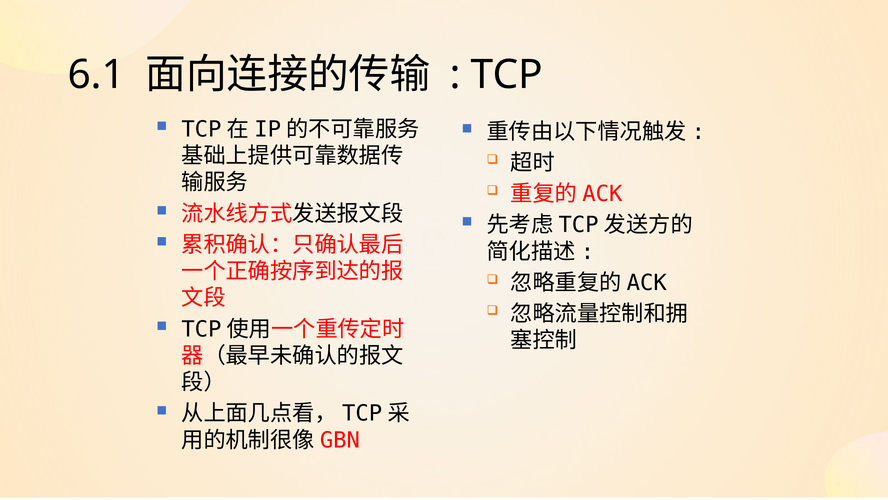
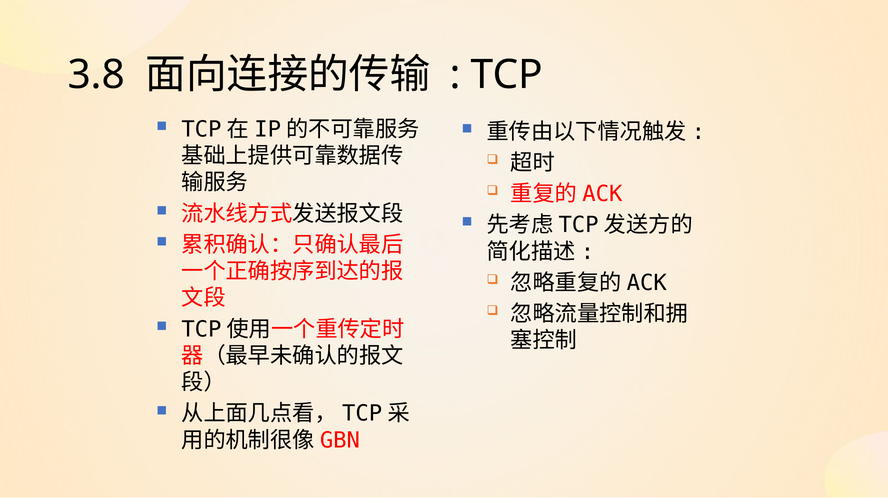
6.1: 6.1 -> 3.8 (96, 75)
